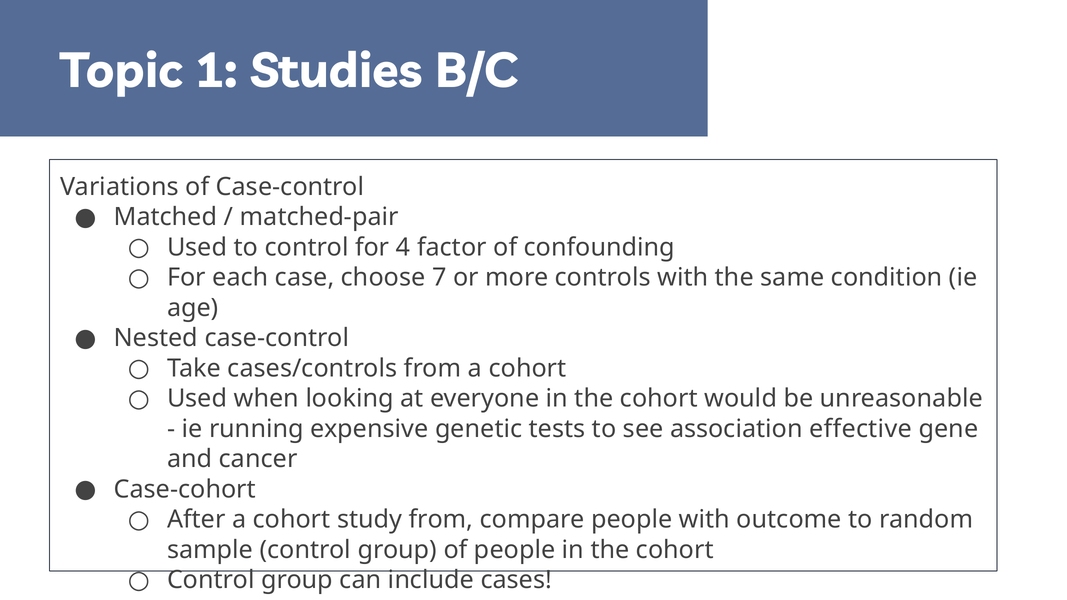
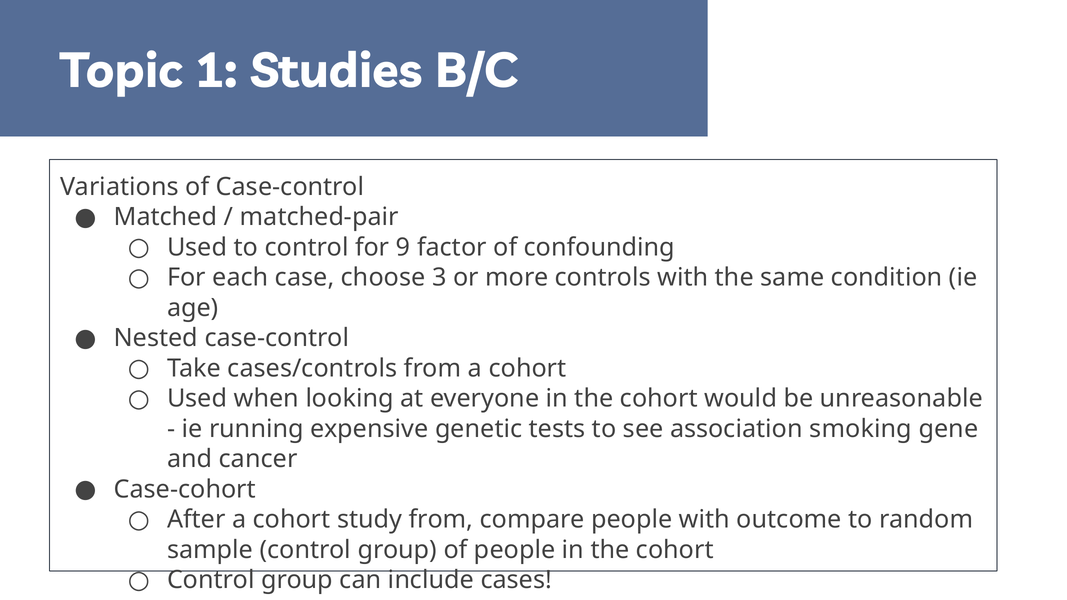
4: 4 -> 9 (403, 247)
7: 7 -> 3 (439, 278)
effective: effective -> smoking (861, 429)
